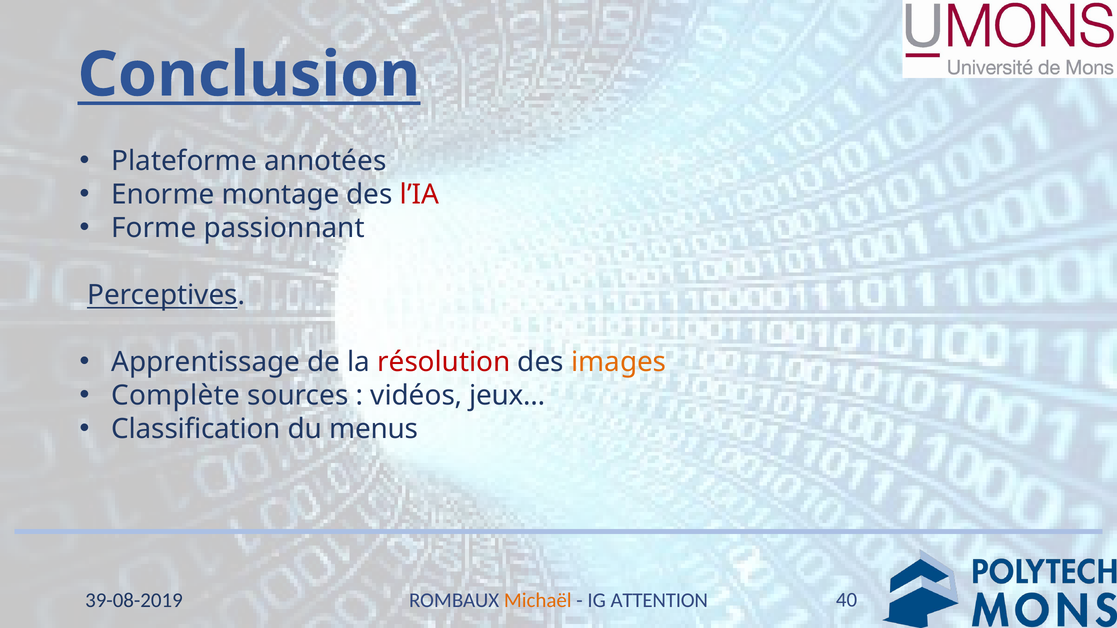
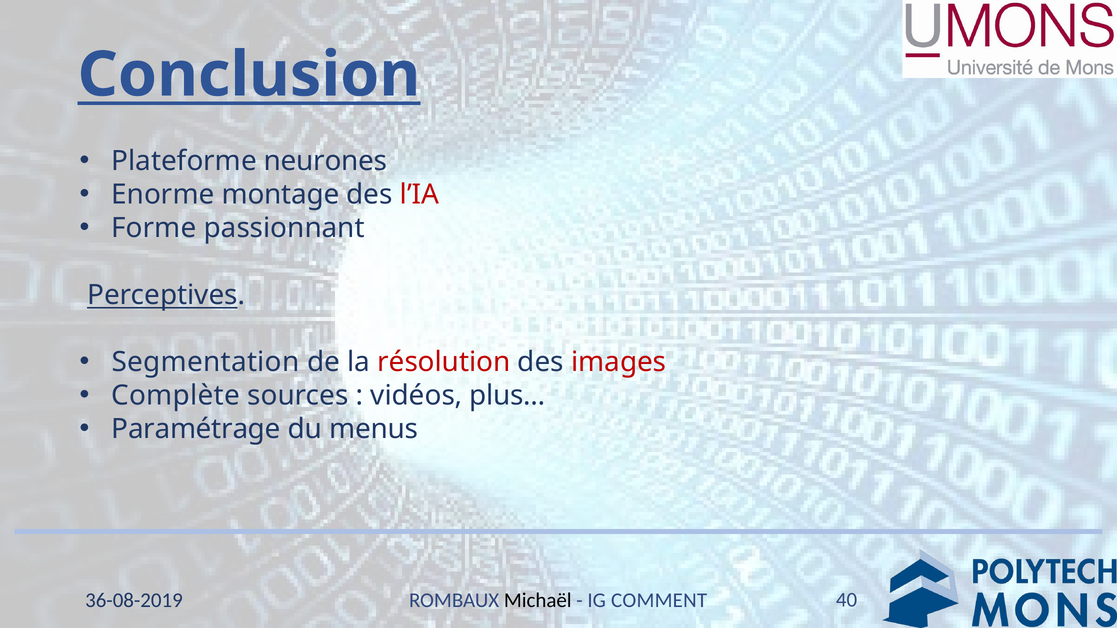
annotées: annotées -> neurones (325, 161)
Apprentissage: Apprentissage -> Segmentation (206, 362)
images colour: orange -> red (619, 362)
jeux…: jeux… -> plus… (507, 396)
Classification: Classification -> Paramétrage (196, 429)
39-08-2019: 39-08-2019 -> 36-08-2019 (134, 601)
Michaël colour: orange -> black (538, 601)
ATTENTION: ATTENTION -> COMMENT (659, 601)
